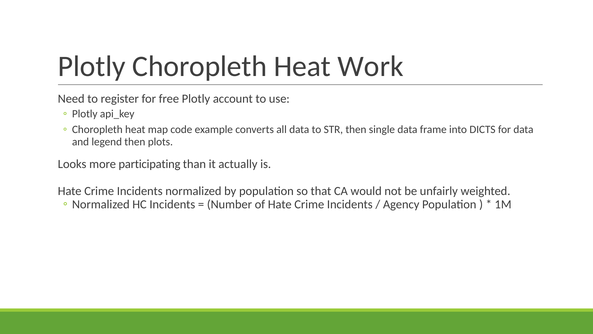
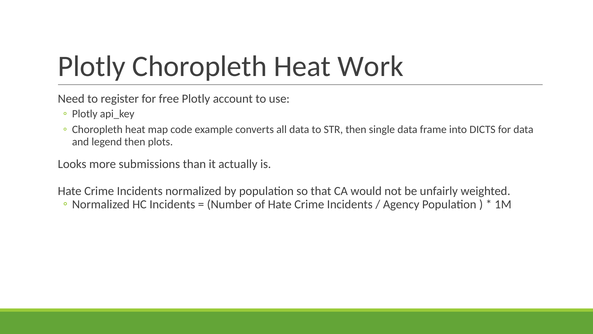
participating: participating -> submissions (149, 164)
